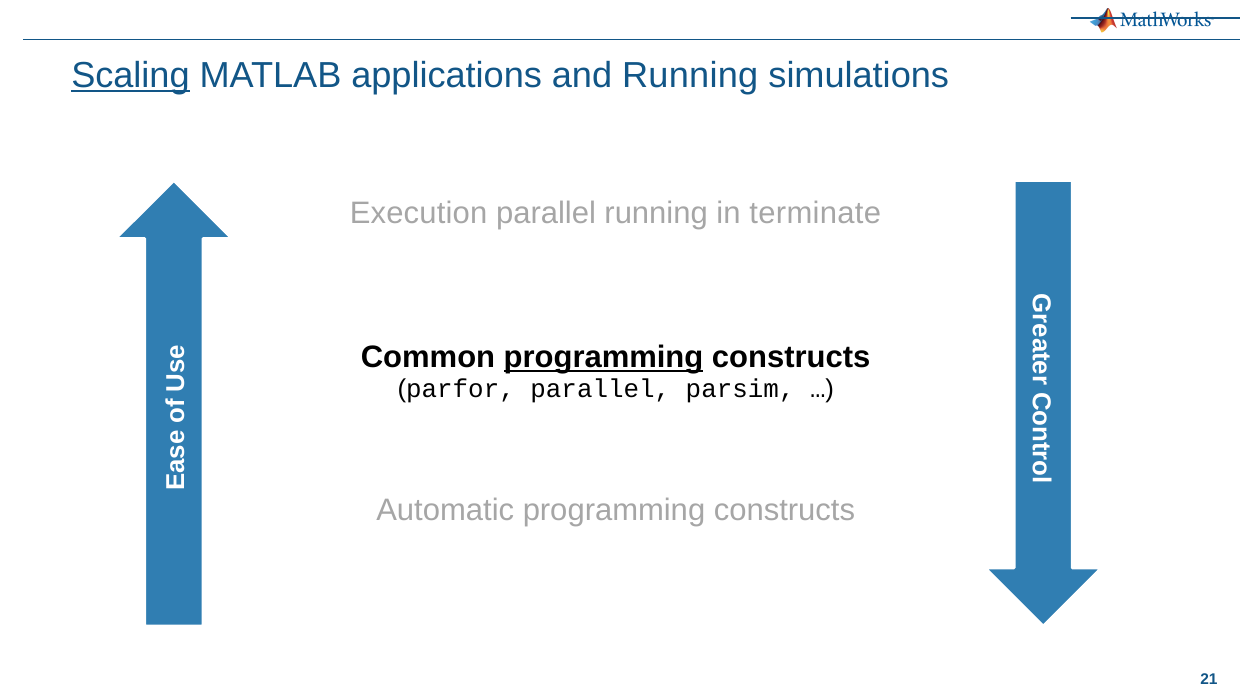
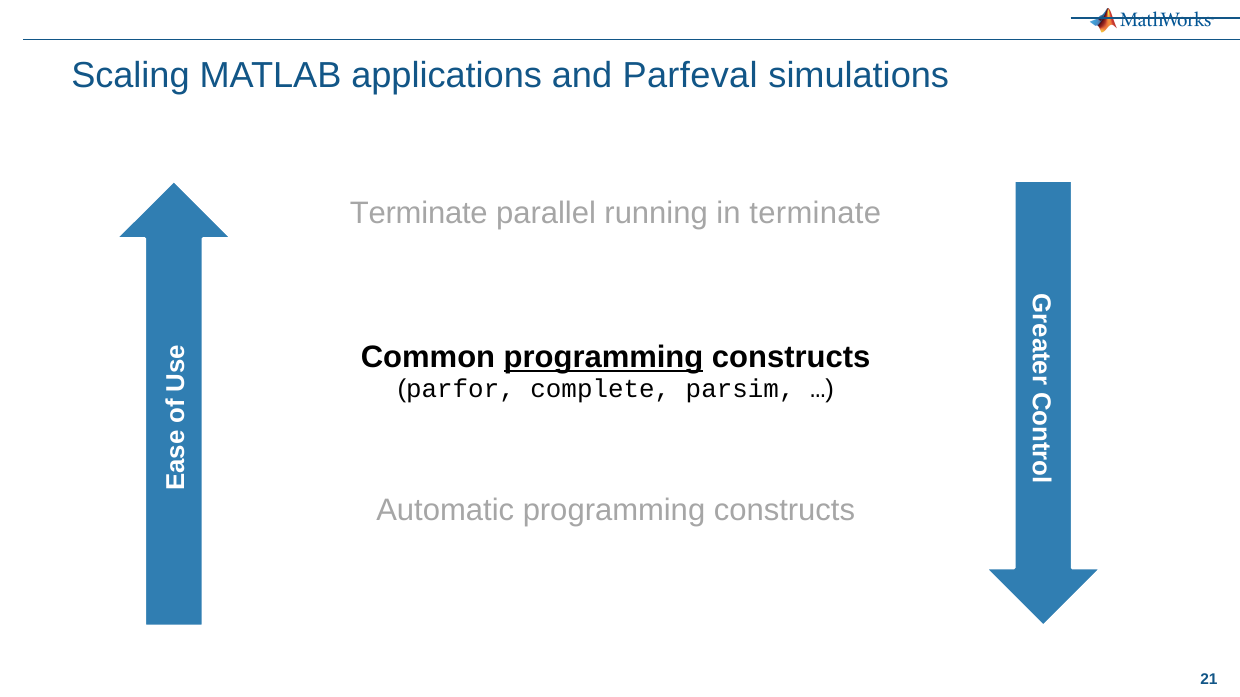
Scaling underline: present -> none (130, 75)
and Running: Running -> Parfeval (690, 75)
Execution: Execution -> Terminate (419, 213)
parfor parallel: parallel -> complete (600, 389)
